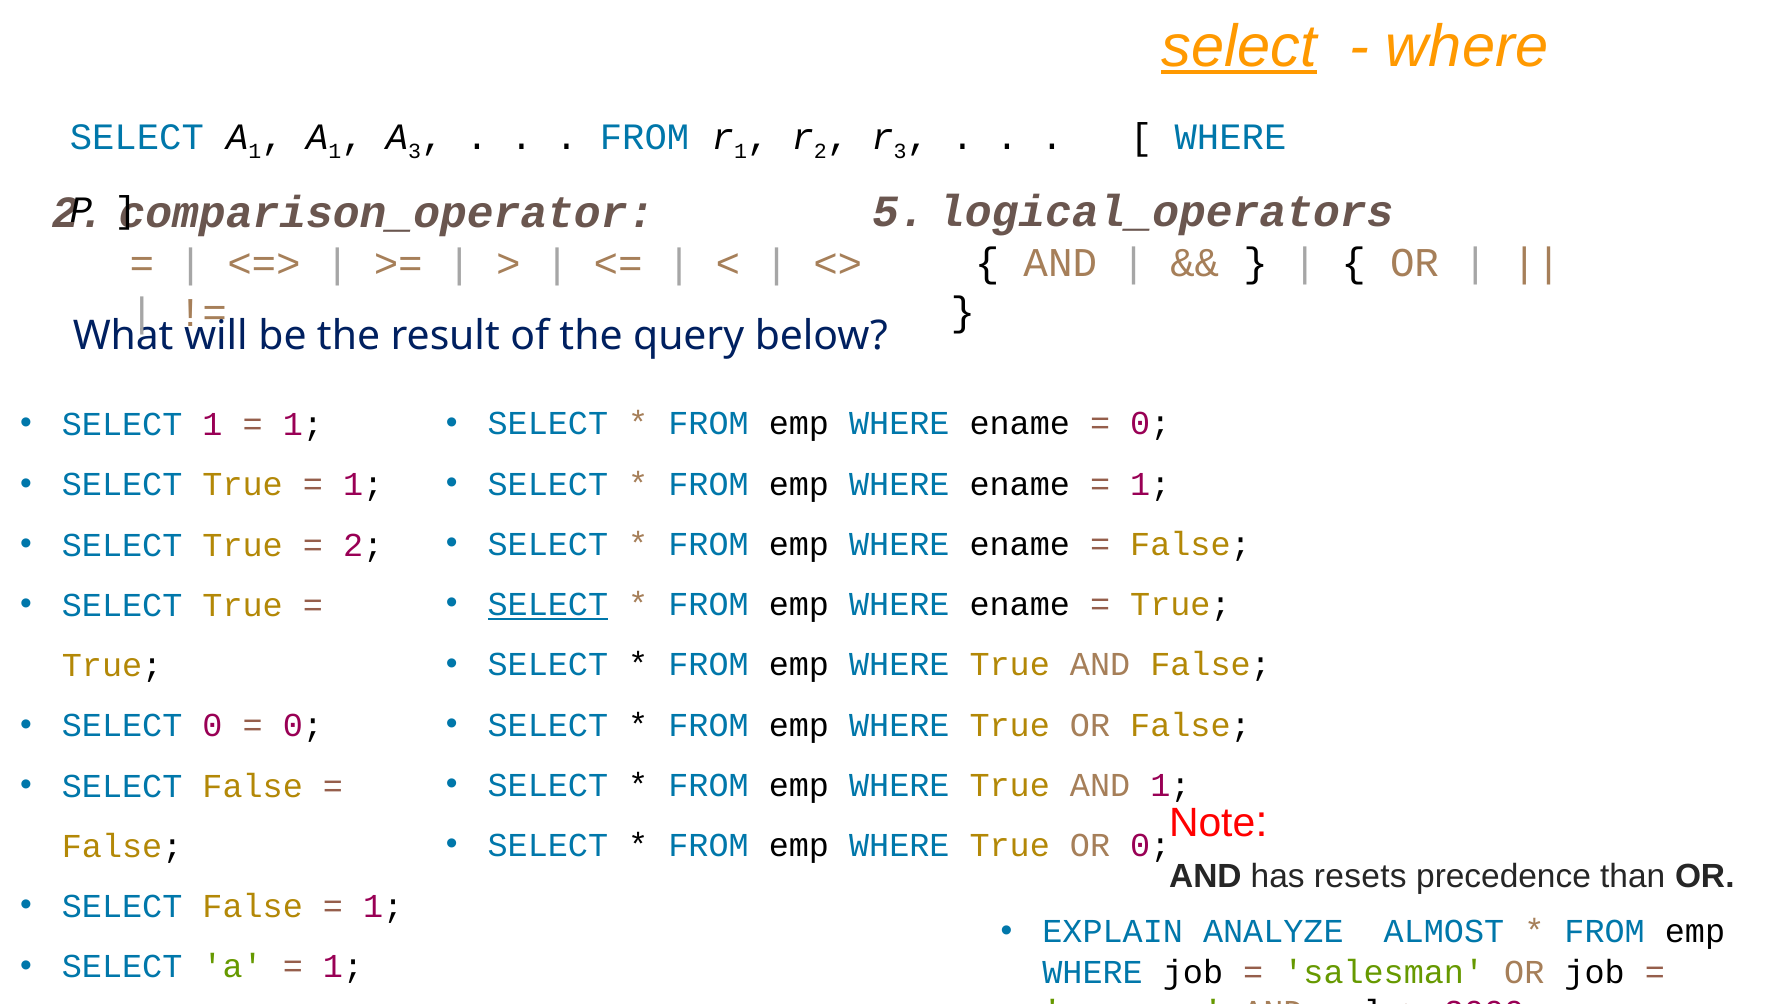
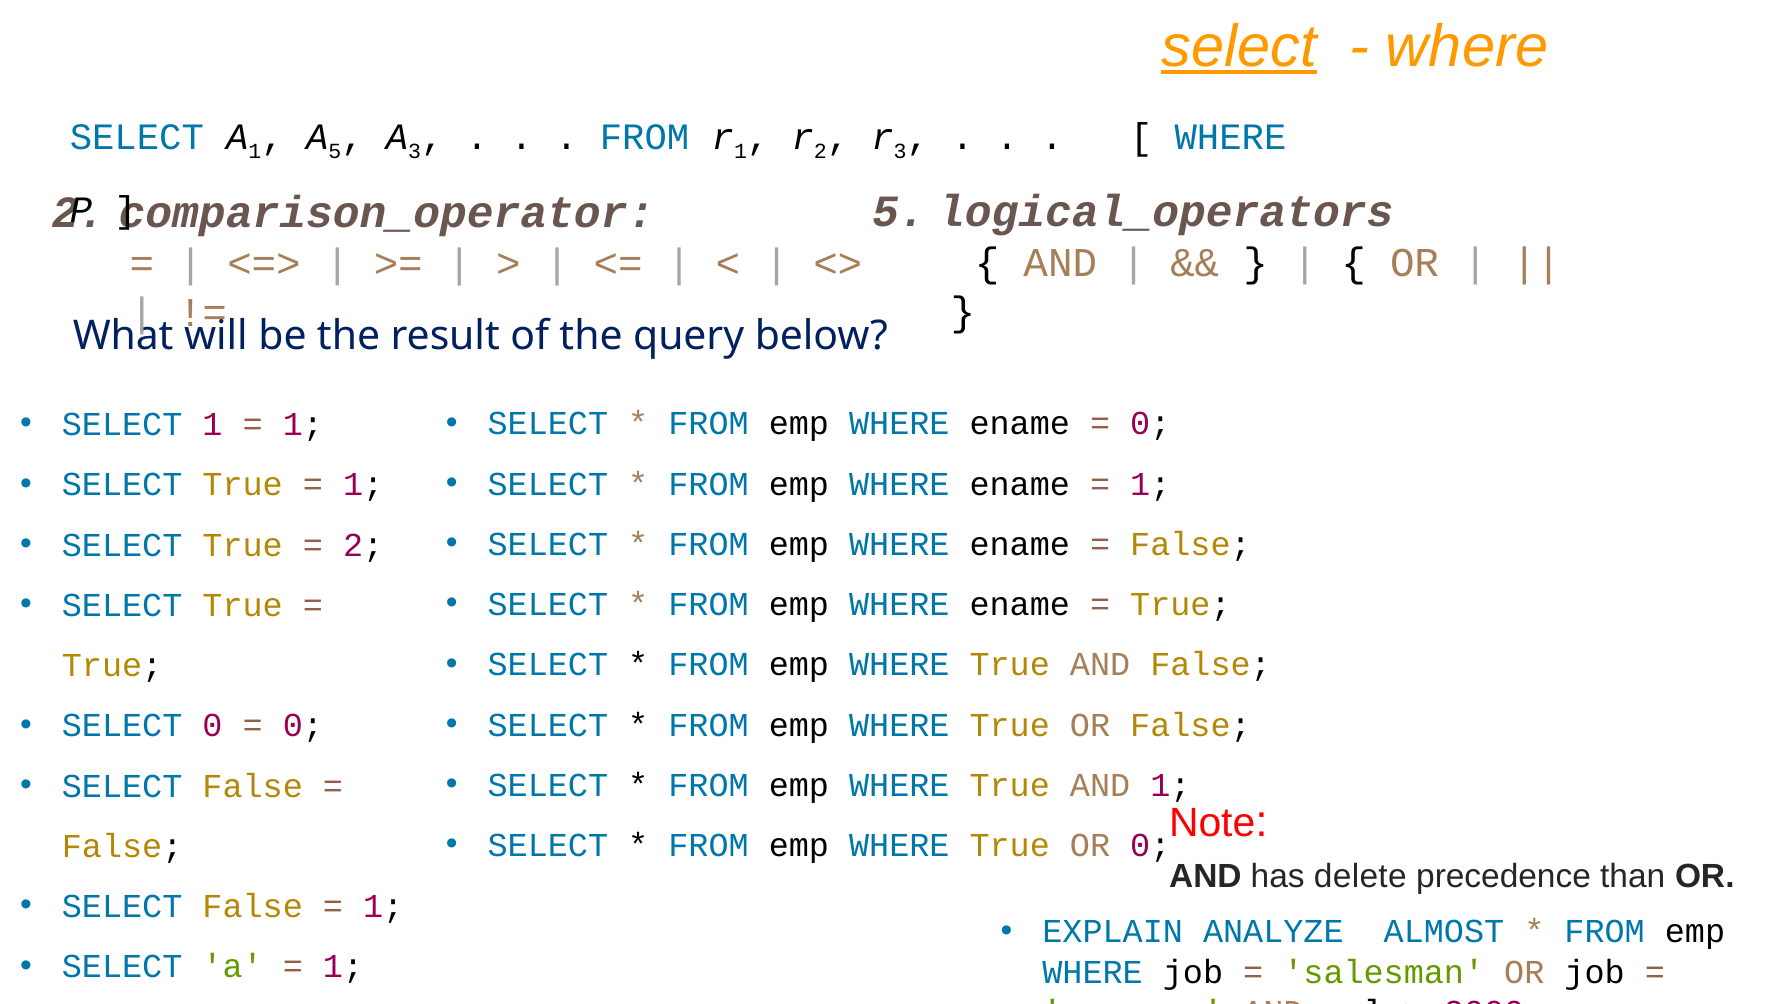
1: 1 -> 5 (335, 152)
SELECT underline: present -> none (548, 605)
resets: resets -> delete (1360, 877)
